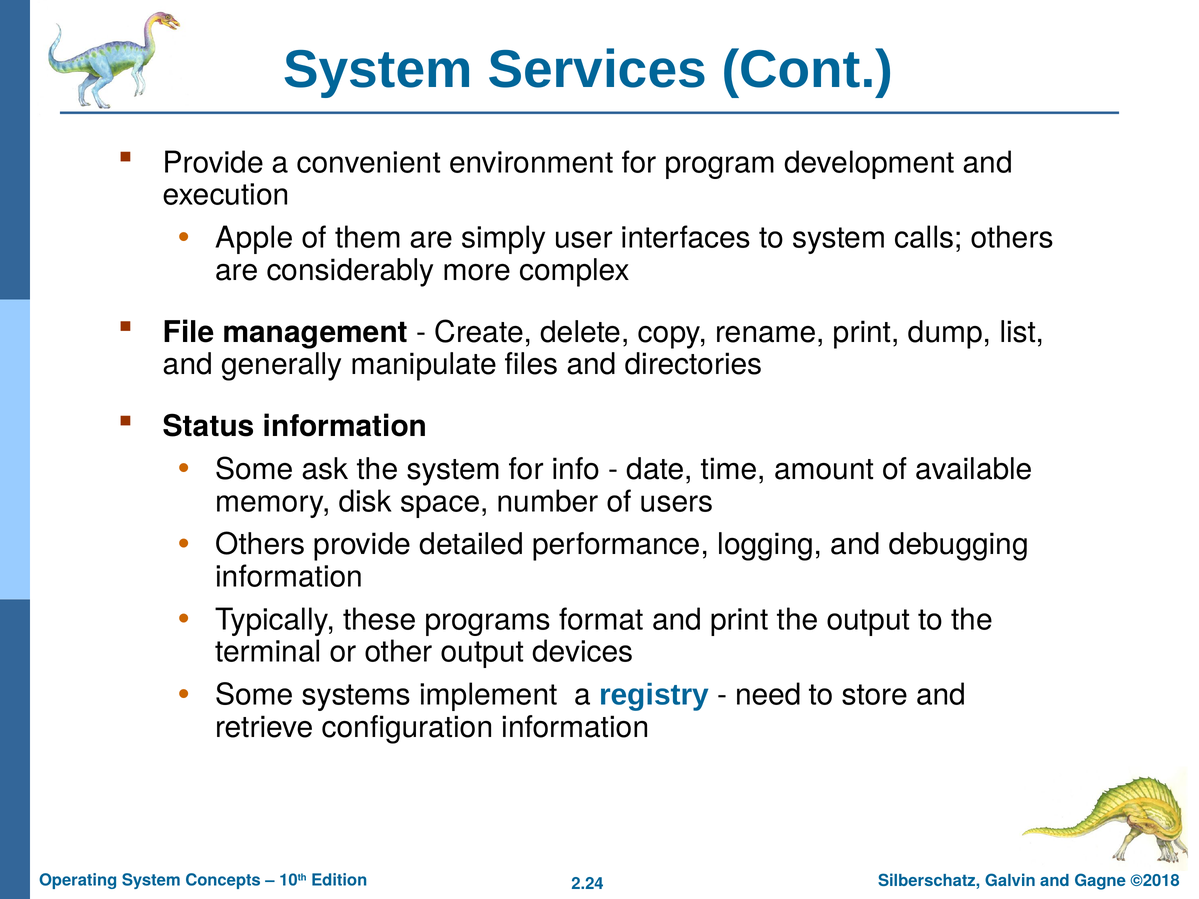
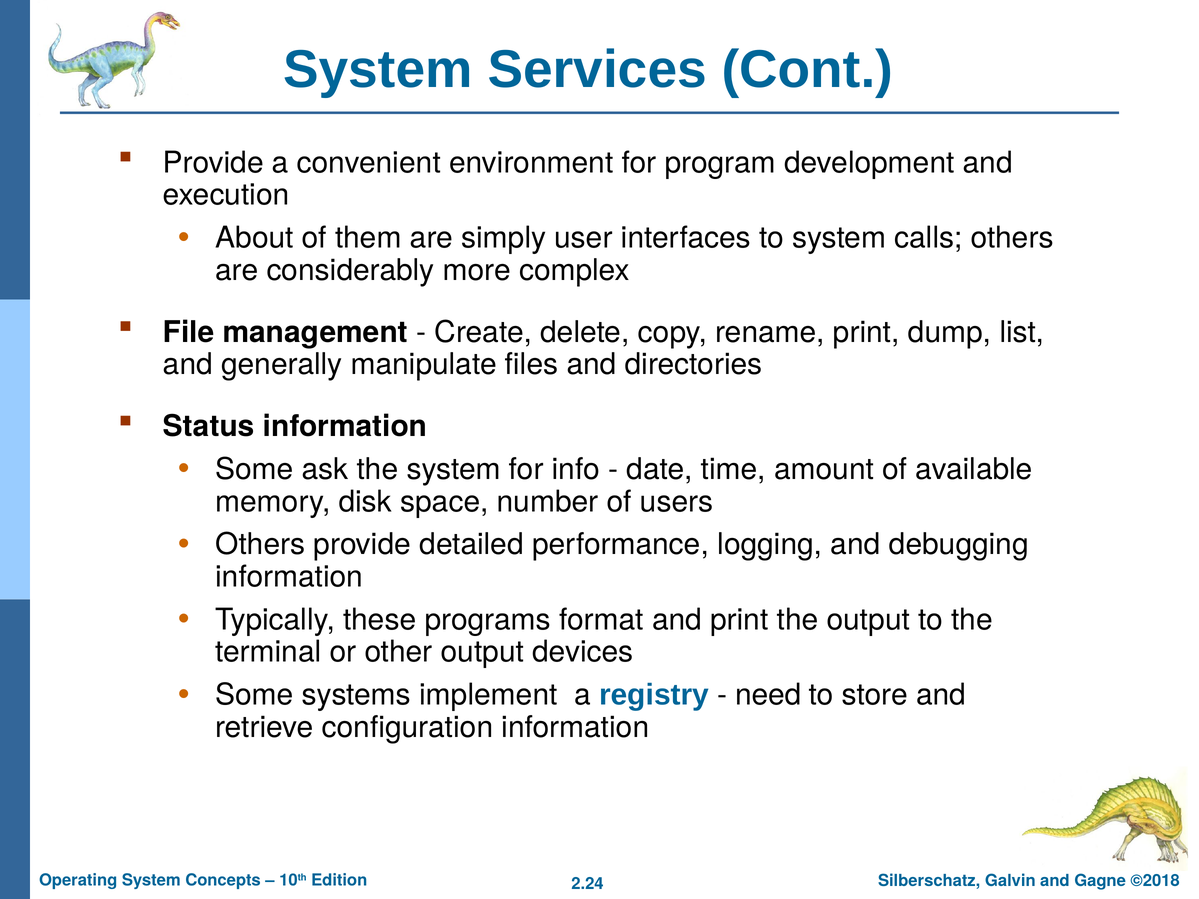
Apple: Apple -> About (255, 238)
